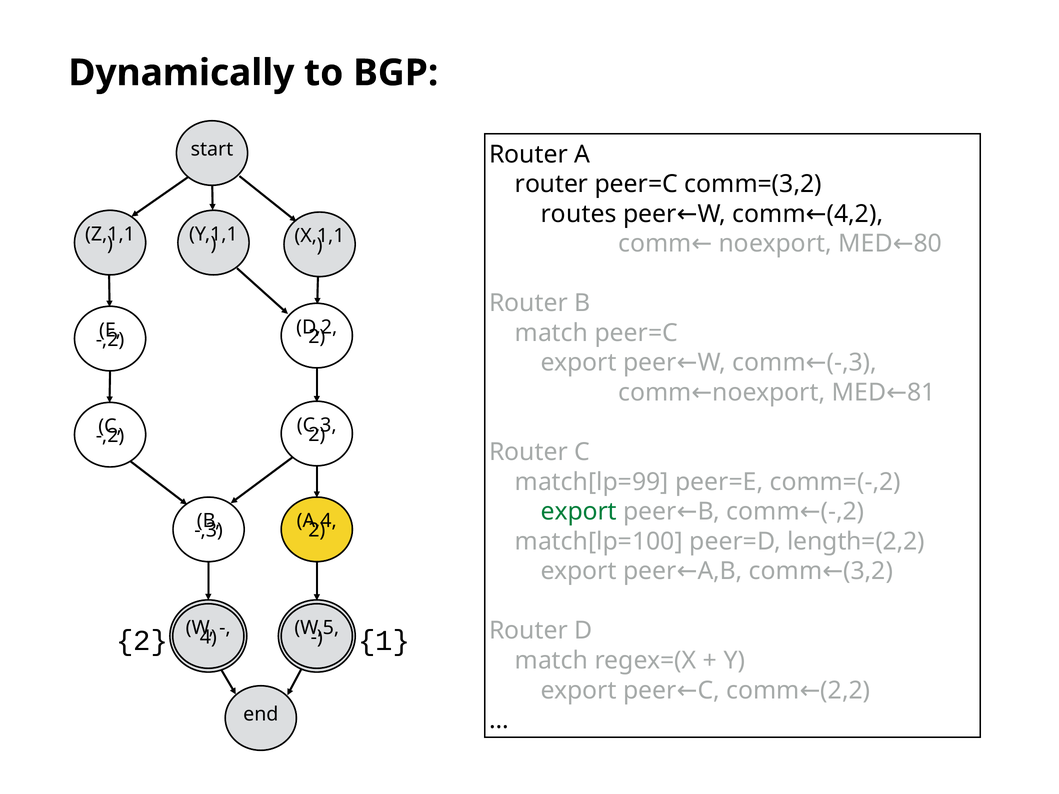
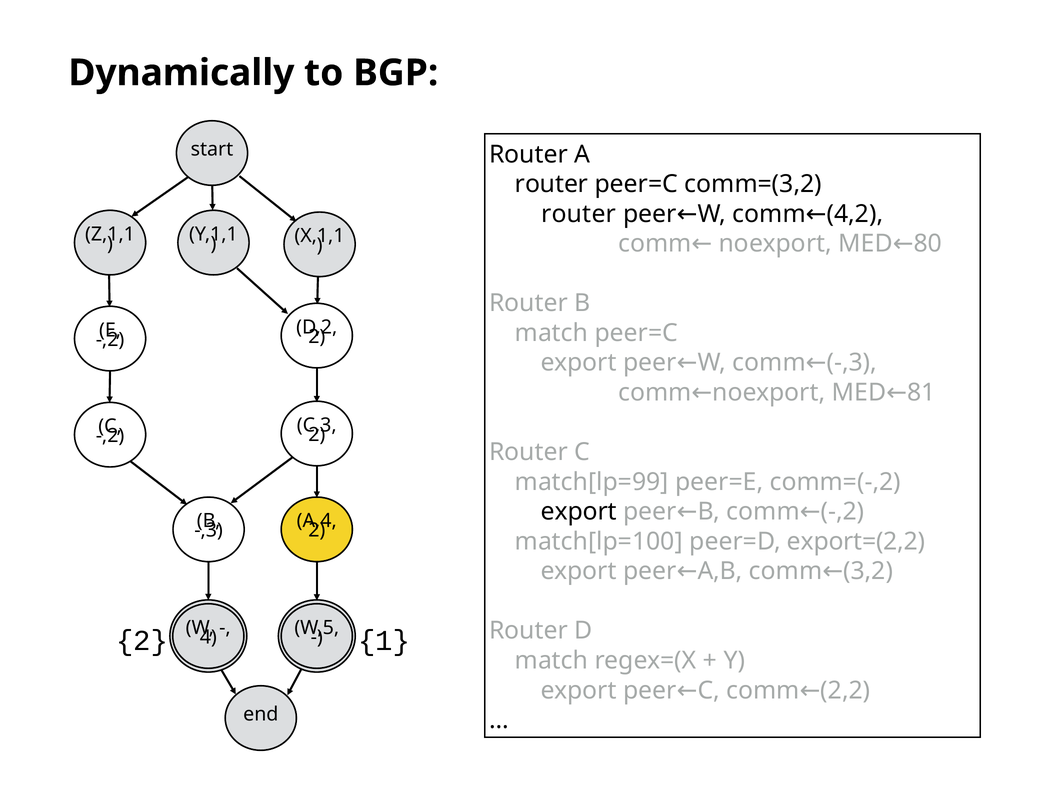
routes: routes -> router (579, 214)
export colour: green -> black (579, 512)
length=(2,2: length=(2,2 -> export=(2,2 (856, 542)
